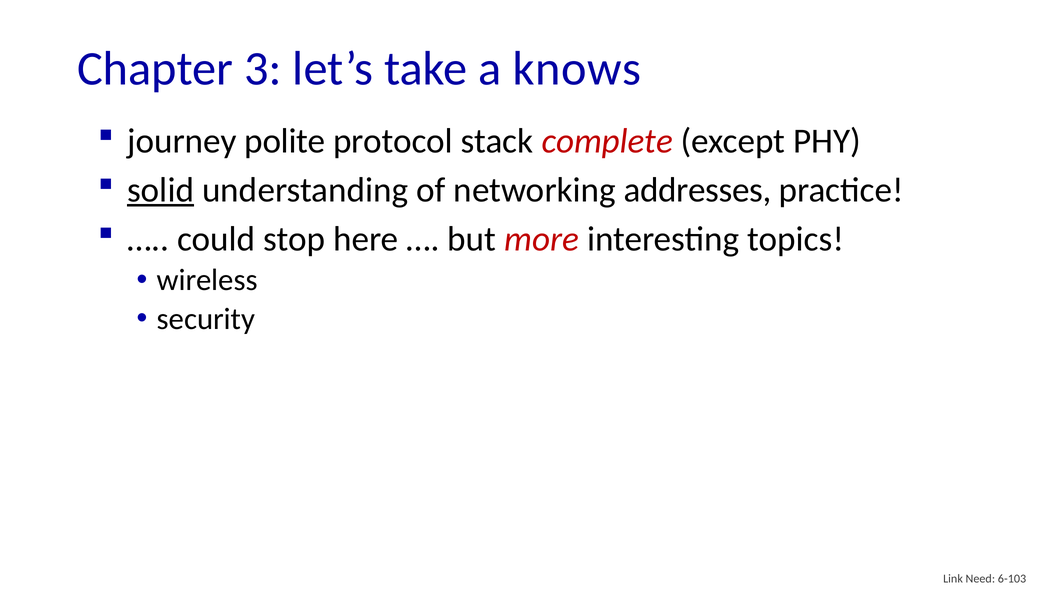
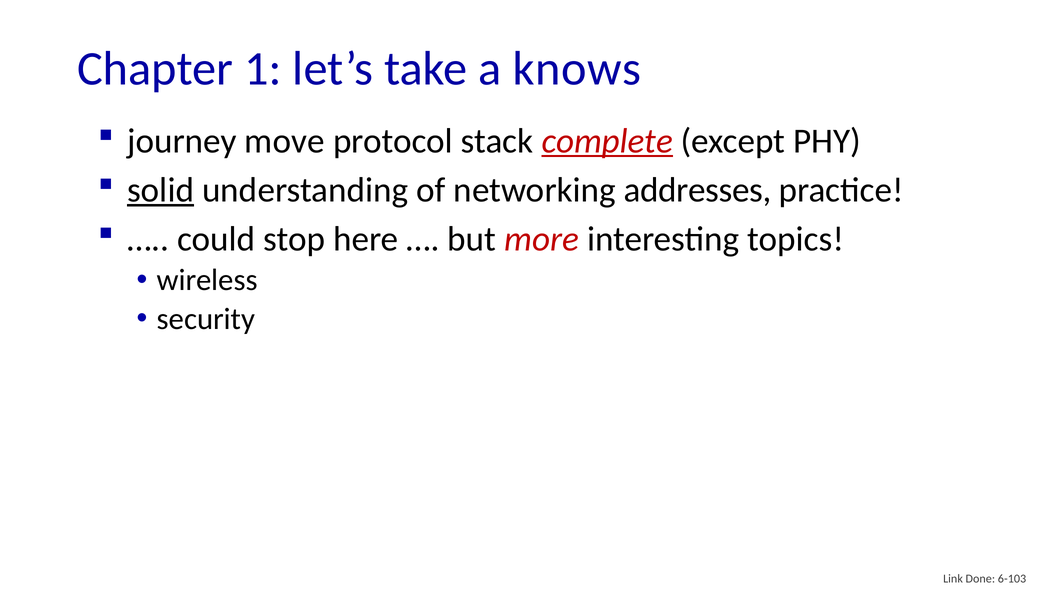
3: 3 -> 1 (263, 69)
polite: polite -> move (285, 141)
complete underline: none -> present (607, 141)
Need: Need -> Done (980, 578)
